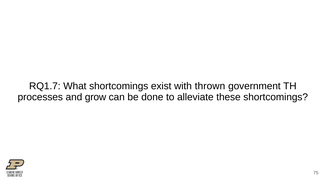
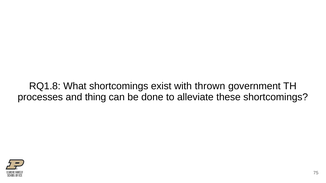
RQ1.7: RQ1.7 -> RQ1.8 (45, 86)
grow: grow -> thing (96, 97)
